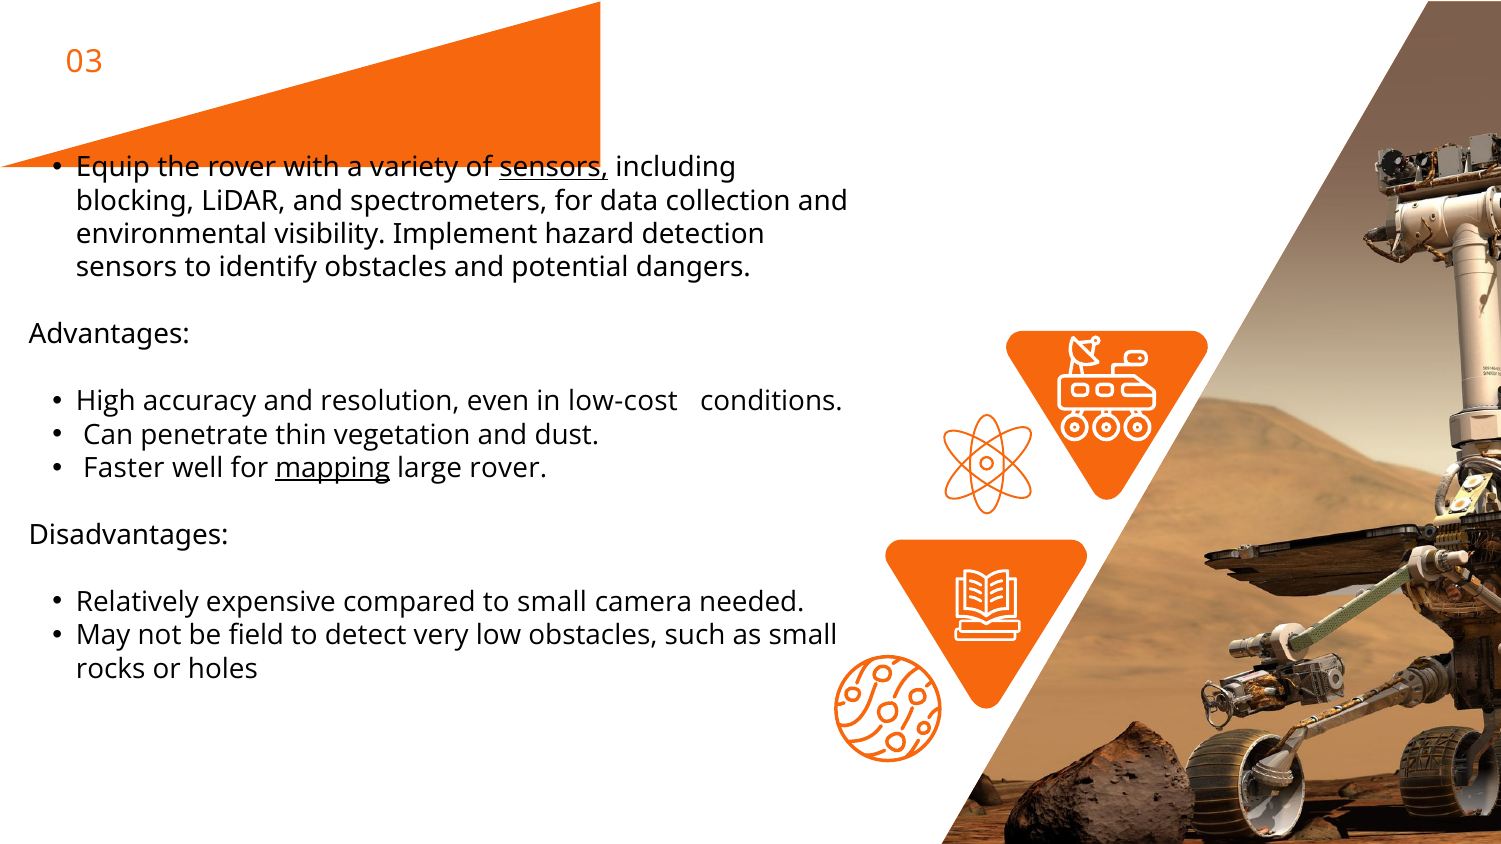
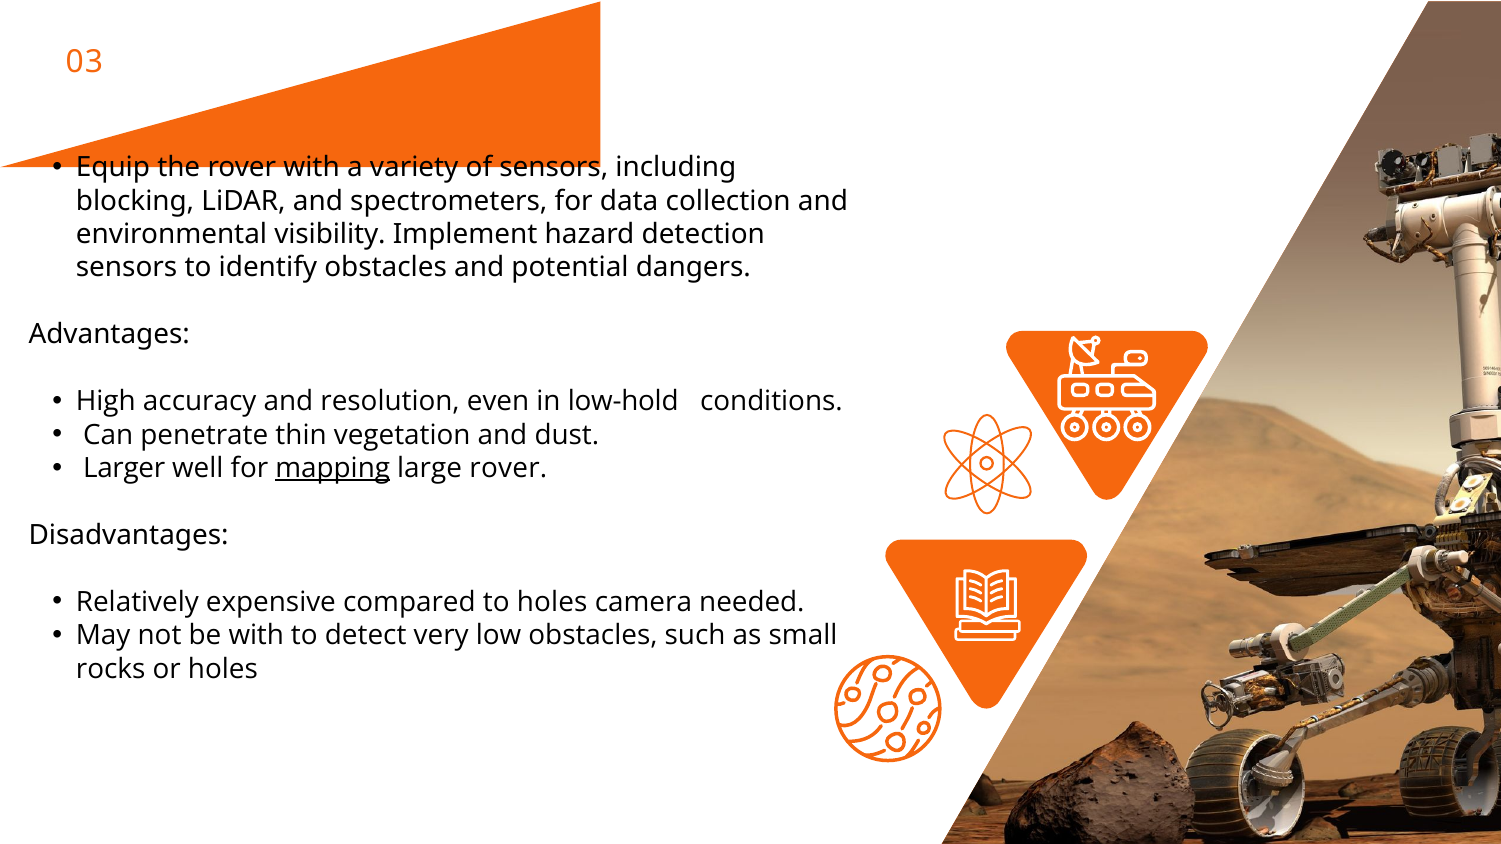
sensors underline: present -> none (554, 167)
low-cost: low-cost -> low-hold (623, 402)
Faster: Faster -> Larger (124, 469)
to small: small -> holes (552, 602)
be field: field -> with (256, 636)
